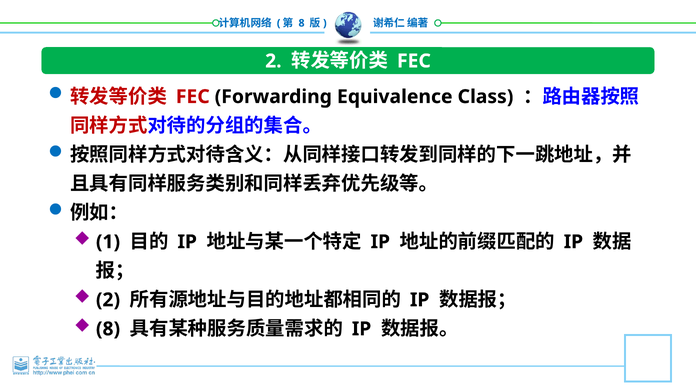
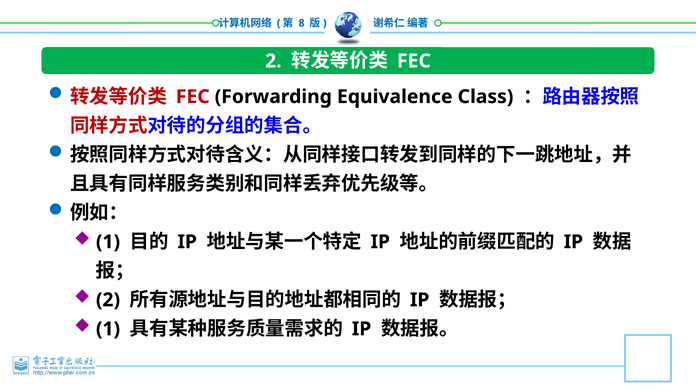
8: 8 -> 1 (108, 329)
